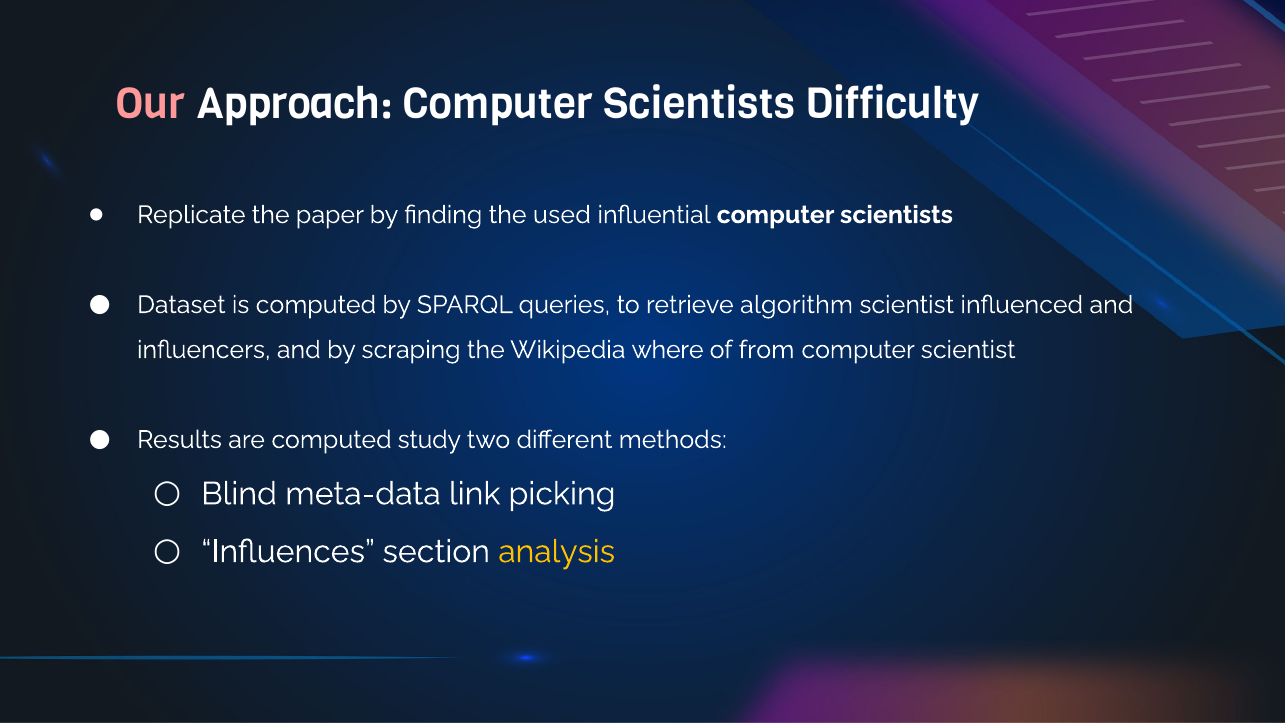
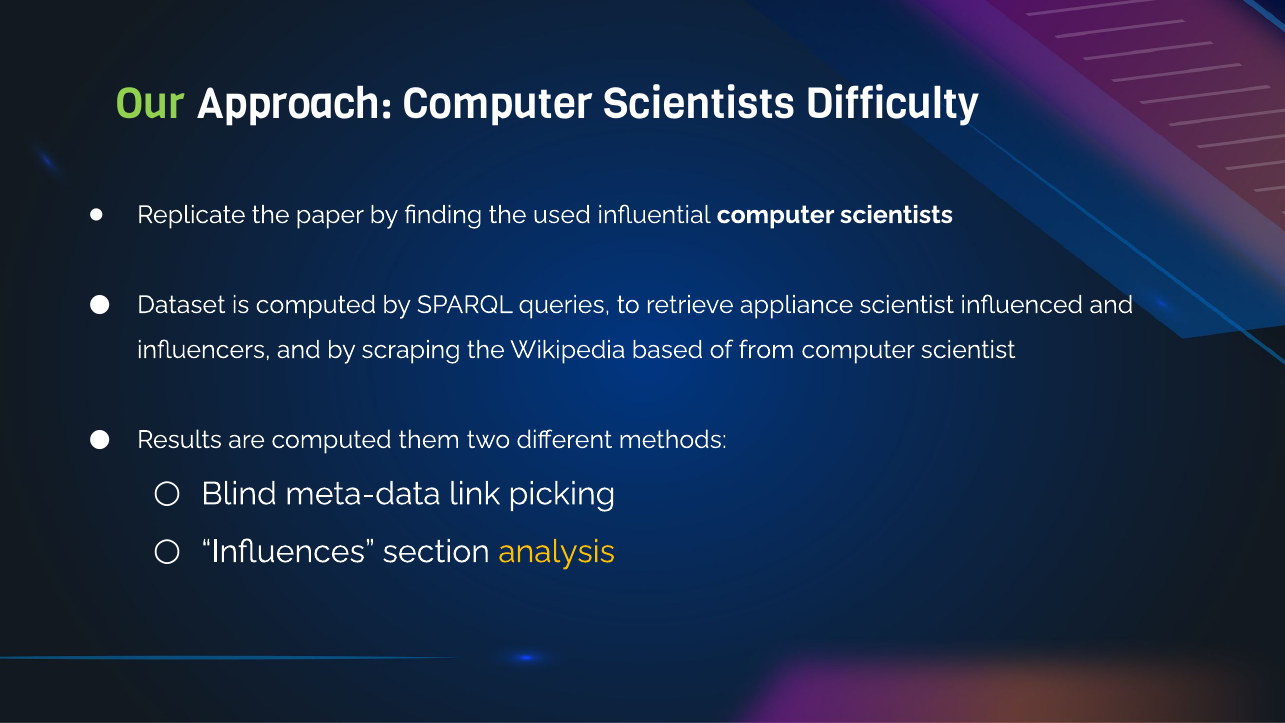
Our colour: pink -> light green (150, 104)
algorithm: algorithm -> appliance (797, 305)
where: where -> based (667, 350)
study: study -> them (429, 440)
